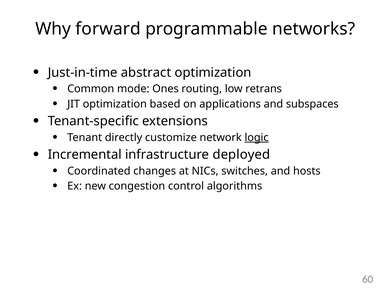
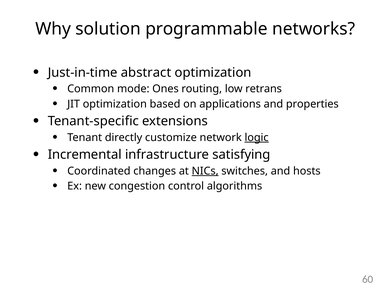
forward: forward -> solution (108, 29)
subspaces: subspaces -> properties (312, 104)
deployed: deployed -> satisfying (241, 154)
NICs underline: none -> present (205, 171)
